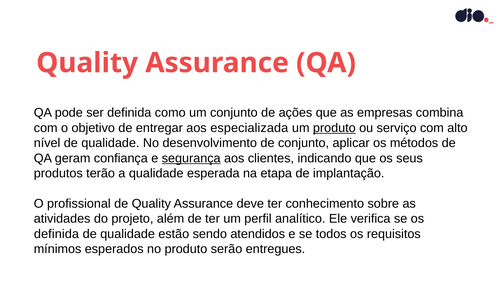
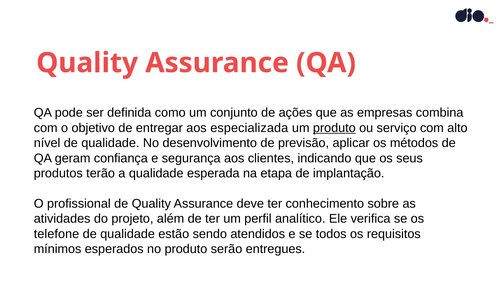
de conjunto: conjunto -> previsão (304, 143)
segurança underline: present -> none (191, 158)
definida: definida -> telefone (56, 234)
